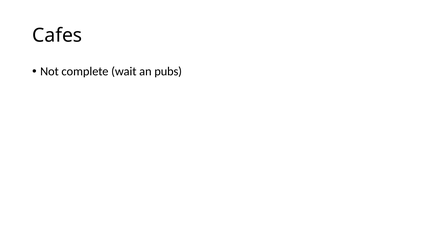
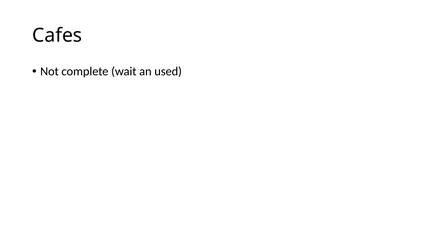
pubs: pubs -> used (168, 72)
